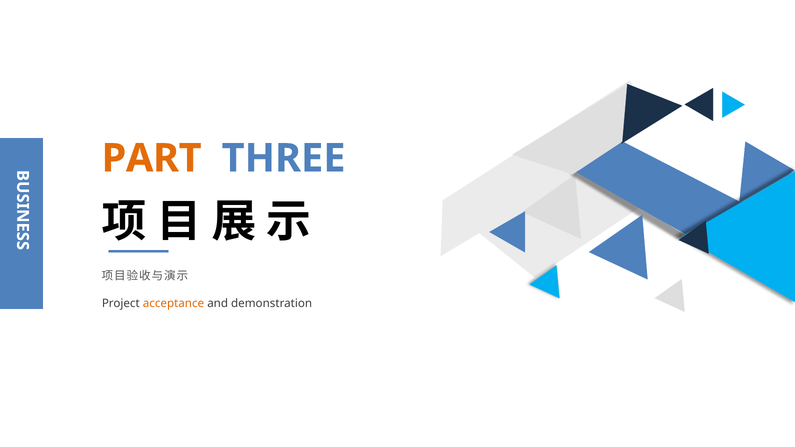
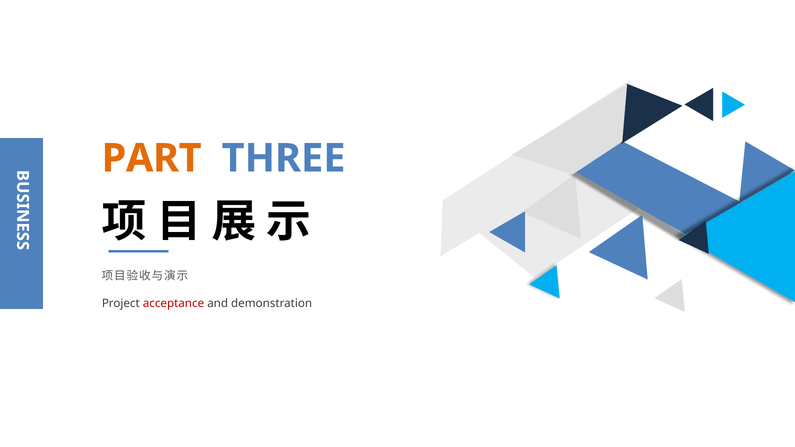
acceptance colour: orange -> red (173, 304)
